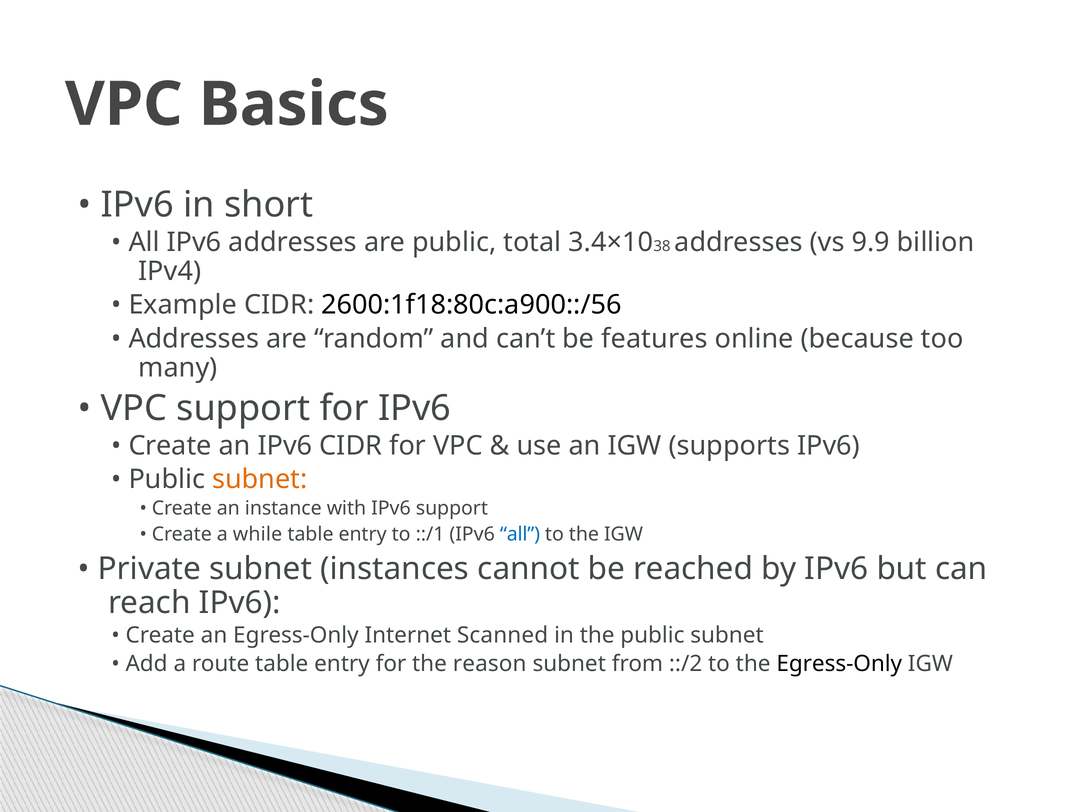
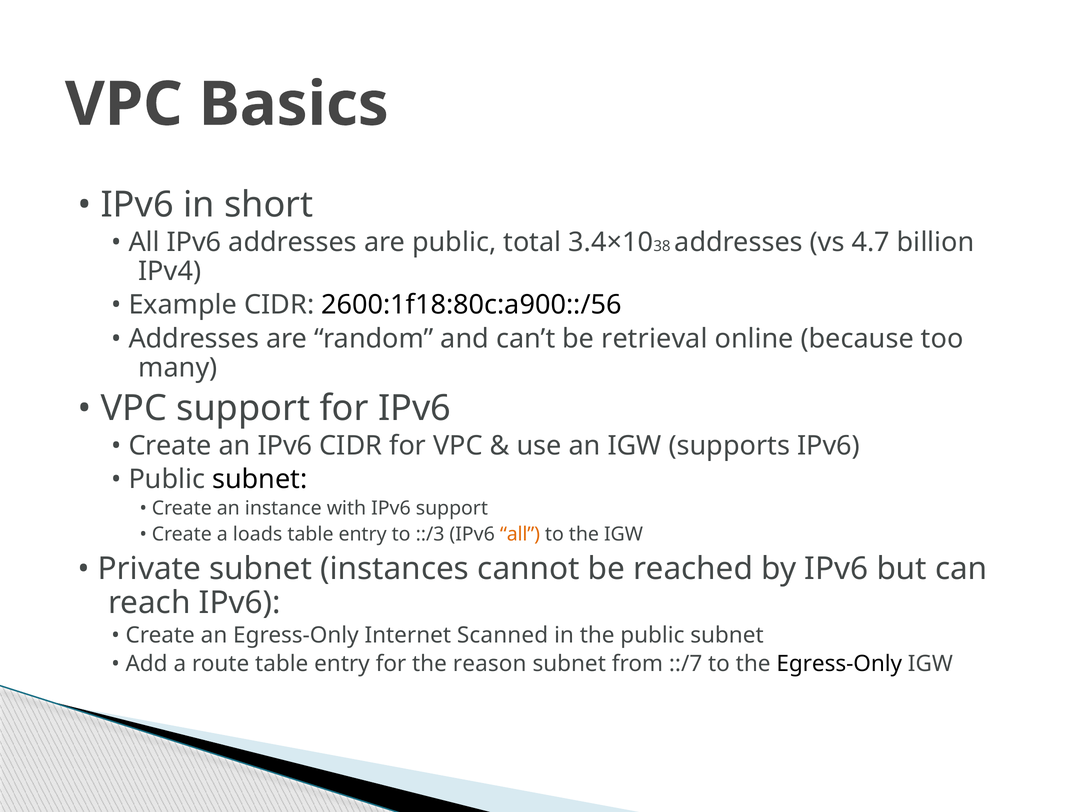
9.9: 9.9 -> 4.7 (871, 242)
features: features -> retrieval (654, 339)
subnet colour: orange -> black (260, 479)
while: while -> loads (258, 534)
::/1: ::/1 -> ::/3 (430, 534)
all colour: blue -> orange (520, 534)
::/2: ::/2 -> ::/7 (686, 664)
